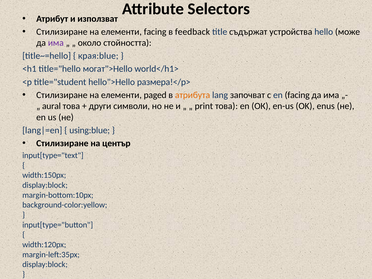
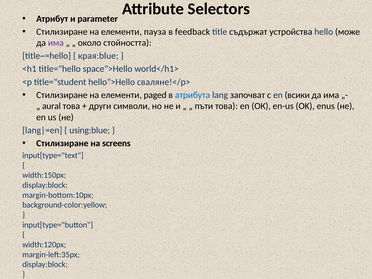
използват: използват -> parameter (98, 19)
елементи facing: facing -> пауза (155, 32)
могат">Hello: могат">Hello -> space">Hello (108, 69)
размера!</p>: размера!</p> -> сваляне!</p> (164, 82)
атрибута colour: orange -> blue (193, 95)
en facing: facing -> всики (297, 95)
print: print -> пъти (204, 106)
център: център -> screens (116, 143)
